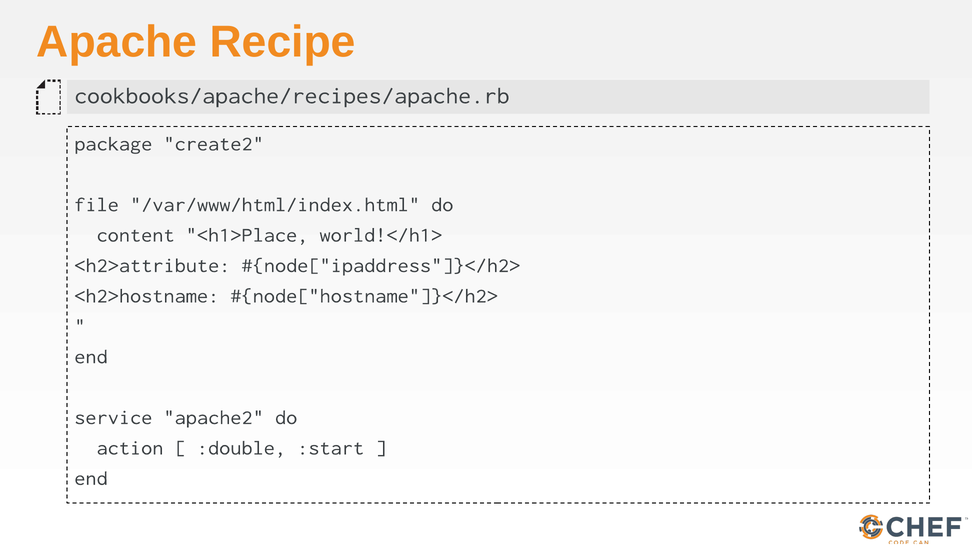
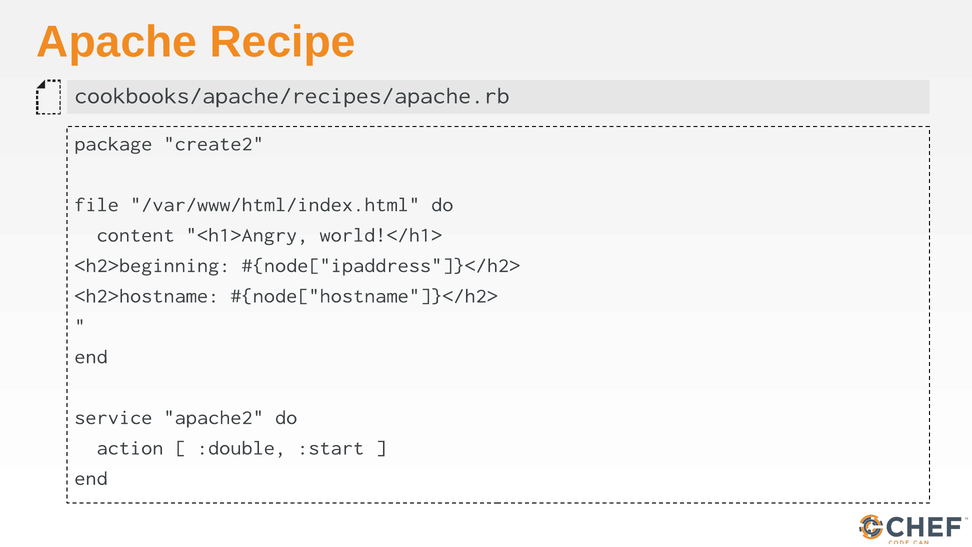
<h1>Place: <h1>Place -> <h1>Angry (247, 235)
<h2>attribute: <h2>attribute -> <h2>beginning (152, 265)
